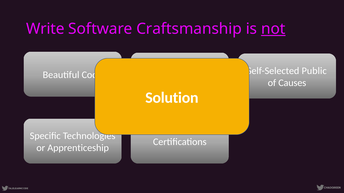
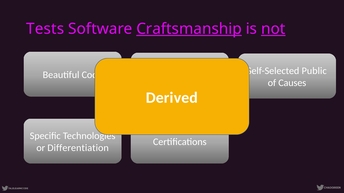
Write: Write -> Tests (45, 29)
Craftsmanship underline: none -> present (189, 29)
Solution: Solution -> Derived (172, 98)
Apprenticeship: Apprenticeship -> Differentiation (78, 148)
